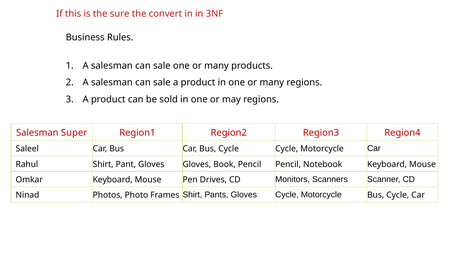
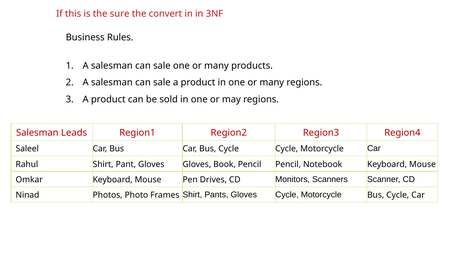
Super: Super -> Leads (74, 132)
